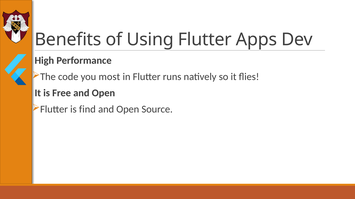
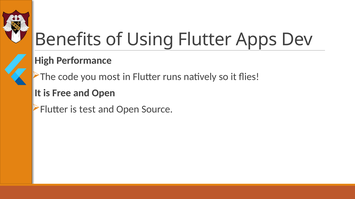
find: find -> test (87, 110)
